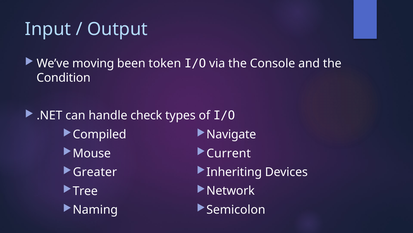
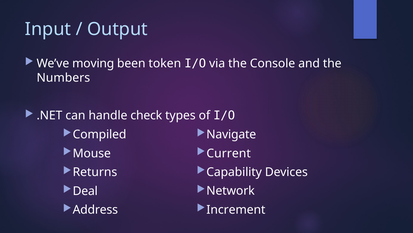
Condition: Condition -> Numbers (63, 78)
Inheriting: Inheriting -> Capability (234, 172)
Greater: Greater -> Returns (95, 172)
Tree: Tree -> Deal (85, 191)
Semicolon: Semicolon -> Increment (236, 209)
Naming: Naming -> Address (95, 209)
